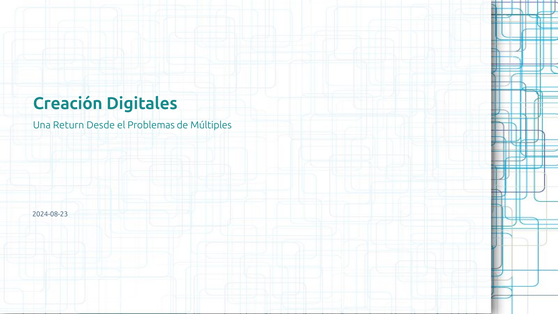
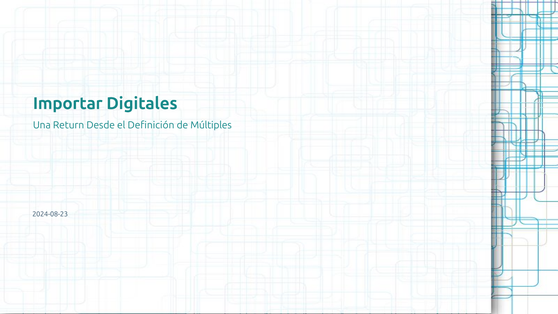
Creación: Creación -> Importar (68, 104)
Problemas: Problemas -> Definición (151, 125)
